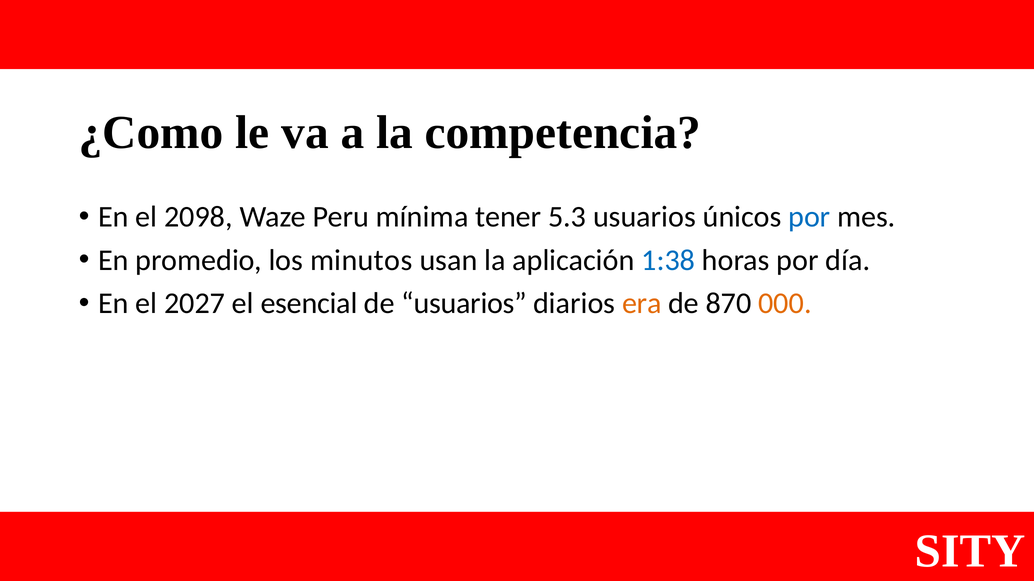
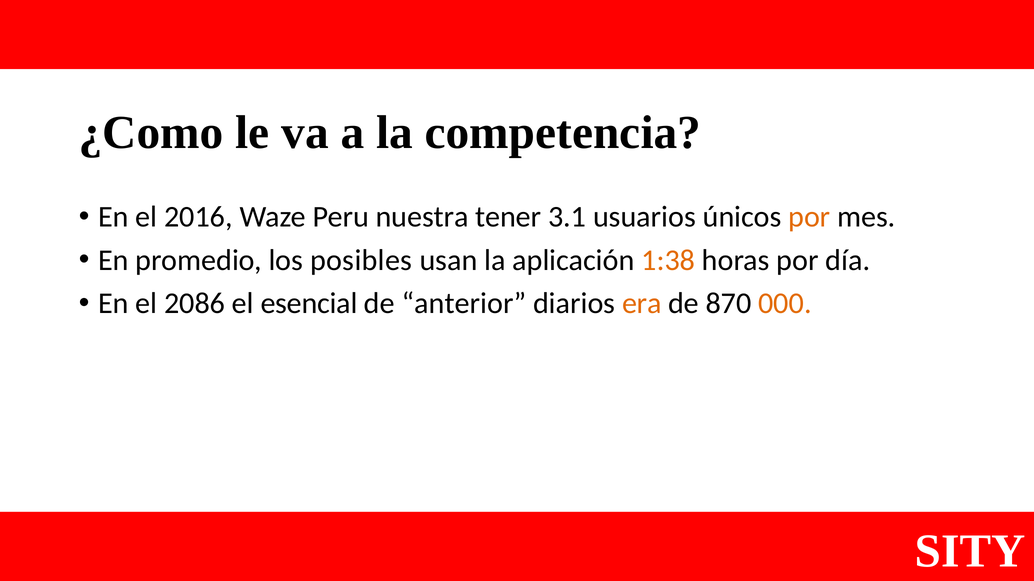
2098: 2098 -> 2016 (198, 217)
mínima: mínima -> nuestra (422, 217)
5.3: 5.3 -> 3.1 (567, 217)
por colour: blue -> orange (809, 217)
minutos: minutos -> posibles (361, 260)
1:38 colour: blue -> orange (668, 260)
2027: 2027 -> 2086 (195, 304)
de usuarios: usuarios -> anterior (464, 304)
